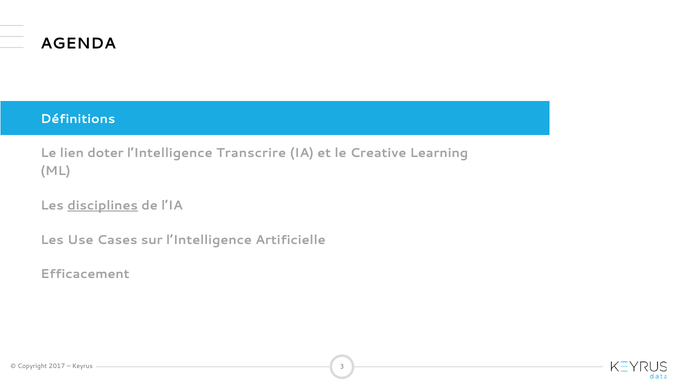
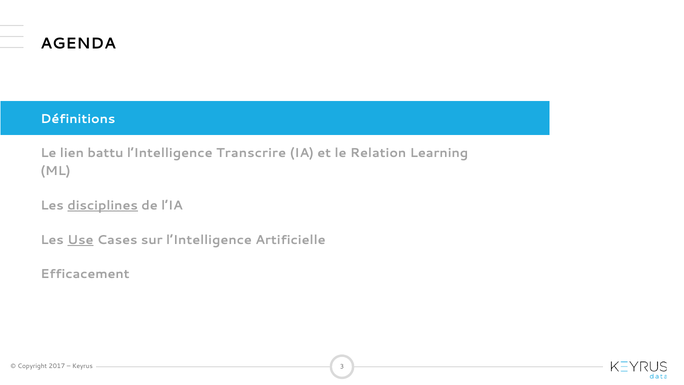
doter: doter -> battu (105, 153)
Creative: Creative -> Relation (378, 153)
Use underline: none -> present (80, 240)
